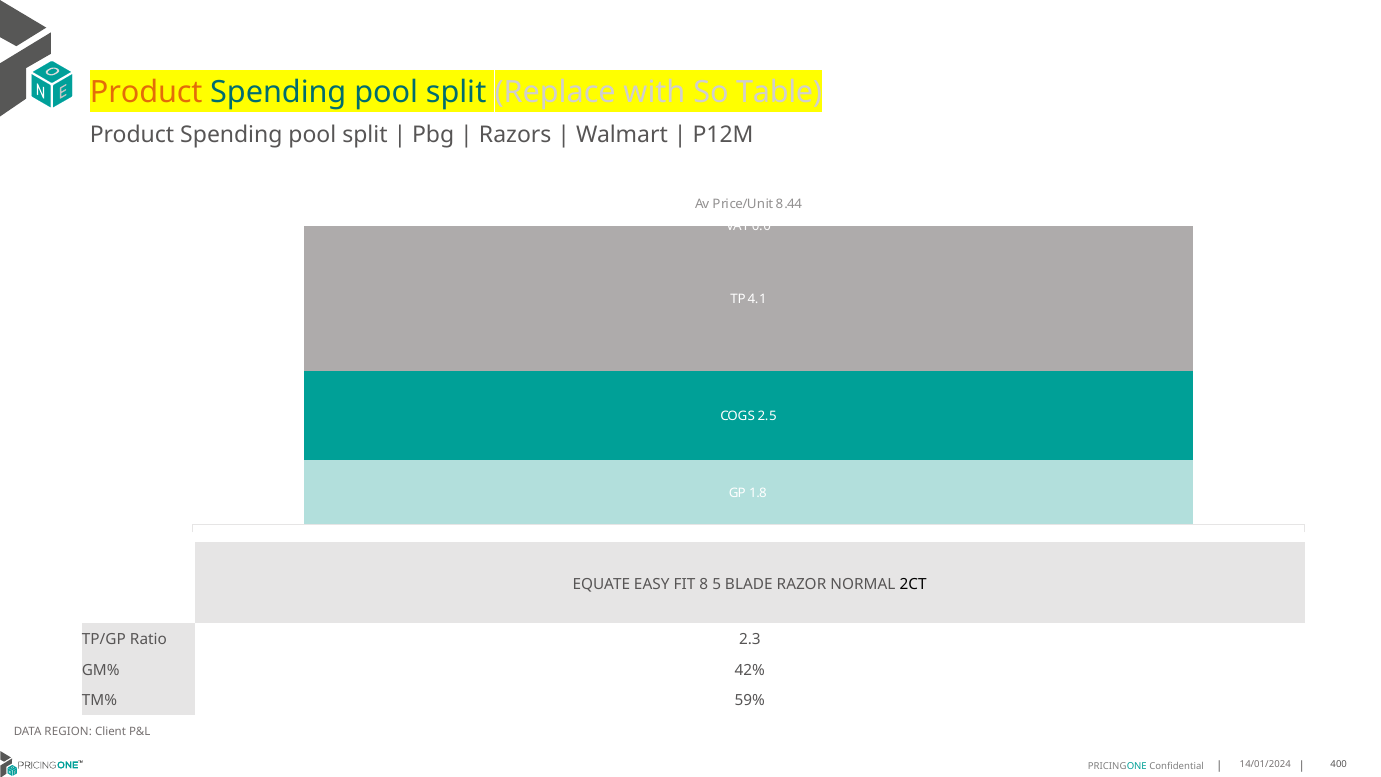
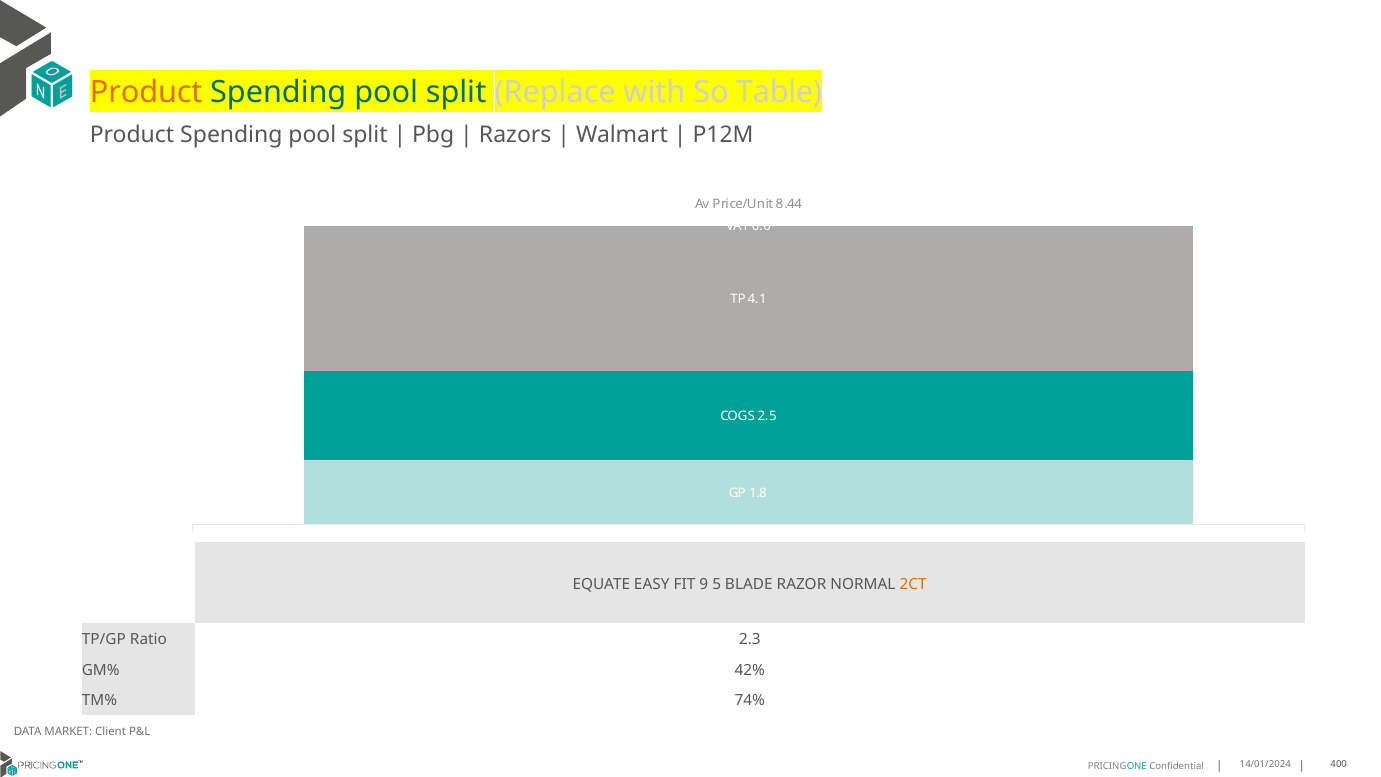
8: 8 -> 9 (704, 584)
2CT colour: black -> orange (913, 584)
59%: 59% -> 74% (750, 701)
REGION: REGION -> MARKET (68, 732)
